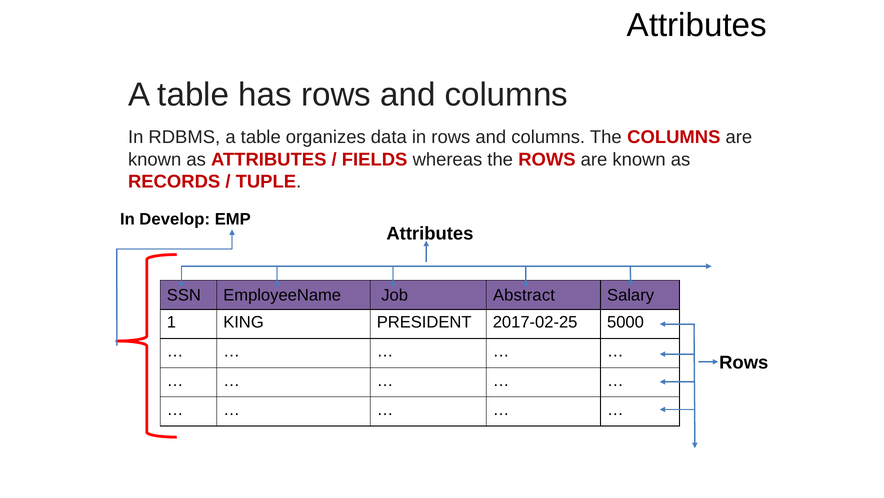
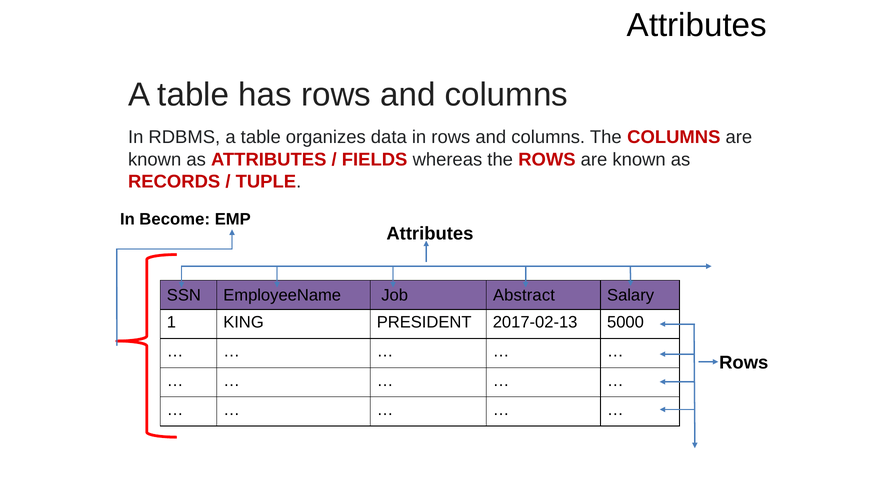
Develop: Develop -> Become (175, 219)
2017-02-25: 2017-02-25 -> 2017-02-13 (535, 322)
